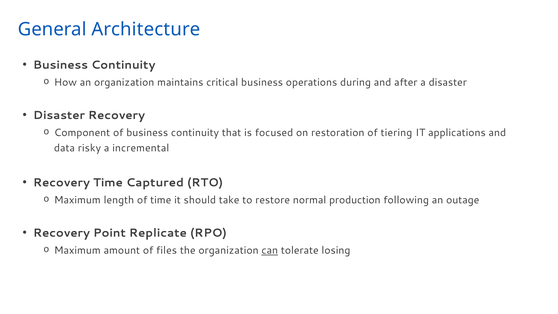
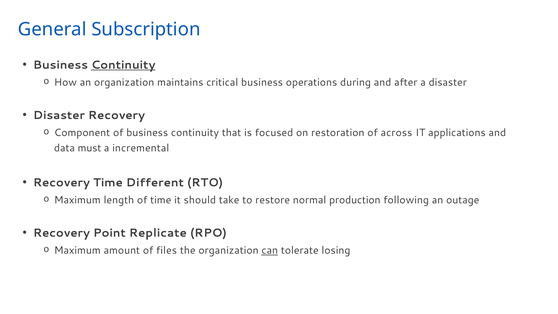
Architecture: Architecture -> Subscription (146, 29)
Continuity underline: none -> present (123, 65)
tiering: tiering -> across (396, 133)
risky: risky -> must (89, 148)
Captured: Captured -> Different (155, 183)
